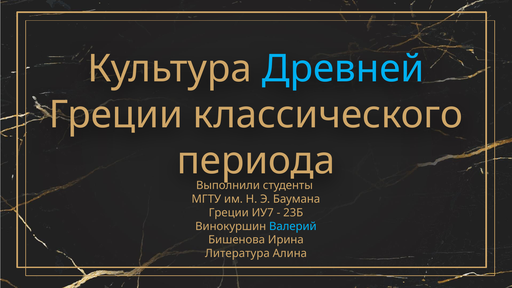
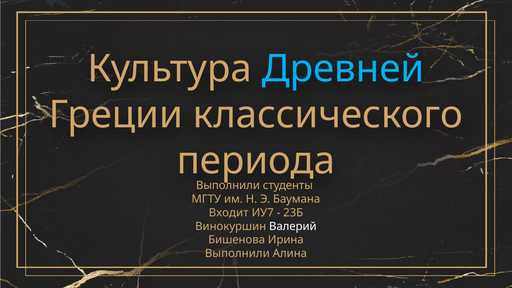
Греции: Греции -> Входит (229, 213)
Валерий colour: light blue -> white (293, 226)
Литература: Литература -> Выполнили (237, 254)
